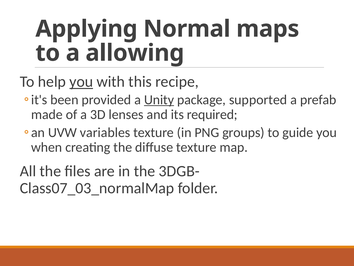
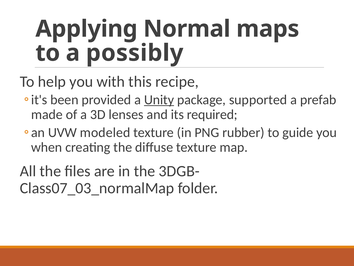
allowing: allowing -> possibly (135, 53)
you underline: present -> none (81, 82)
variables: variables -> modeled (105, 132)
groups: groups -> rubber (243, 132)
